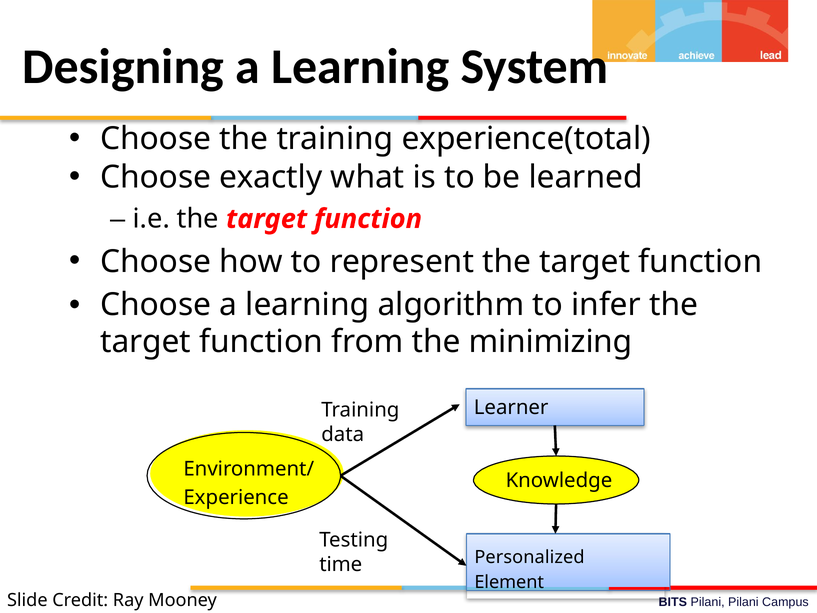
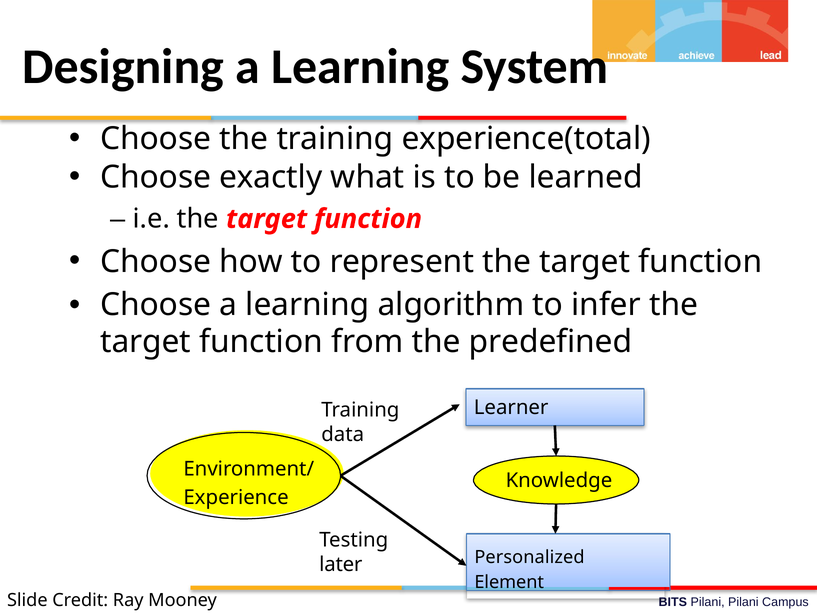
minimizing: minimizing -> predefined (551, 341)
time: time -> later (341, 564)
